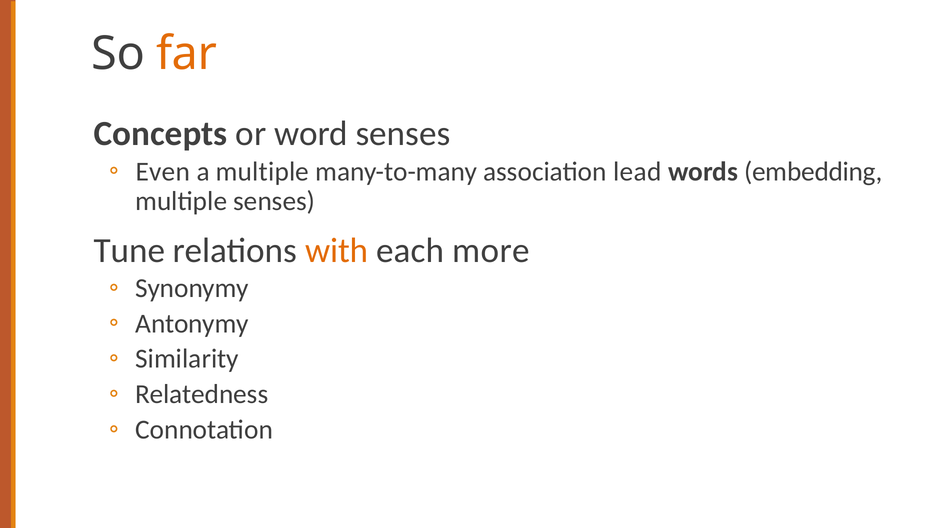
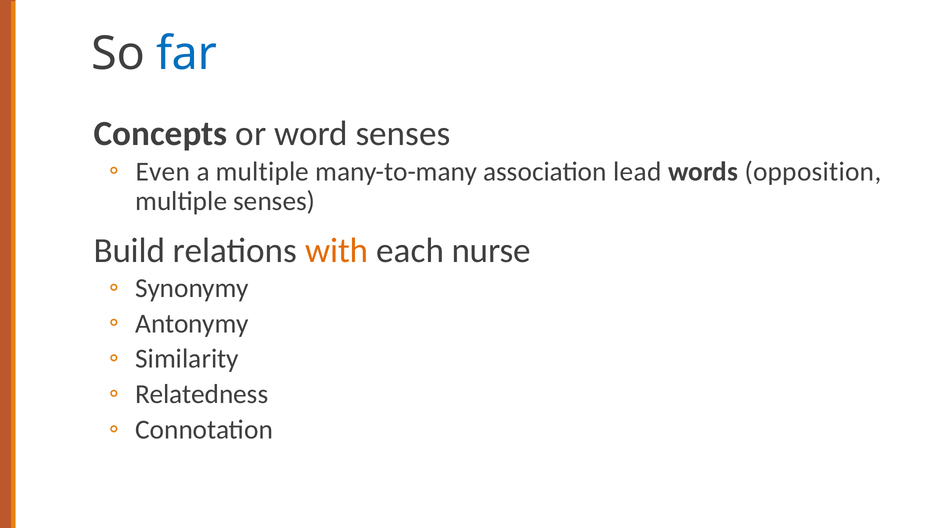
far colour: orange -> blue (187, 53)
embedding: embedding -> opposition (813, 171)
Tune: Tune -> Build (129, 250)
more: more -> nurse (491, 250)
